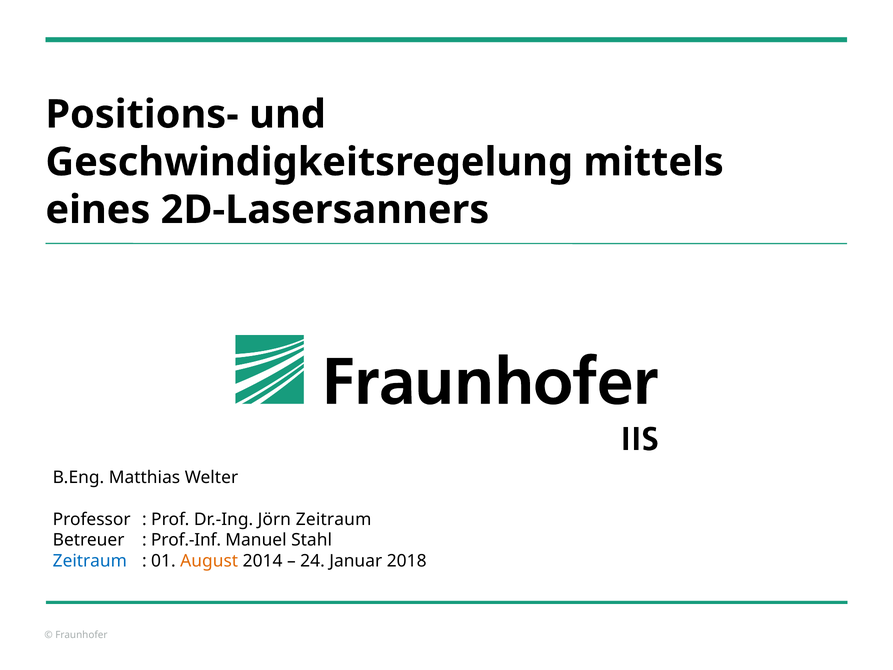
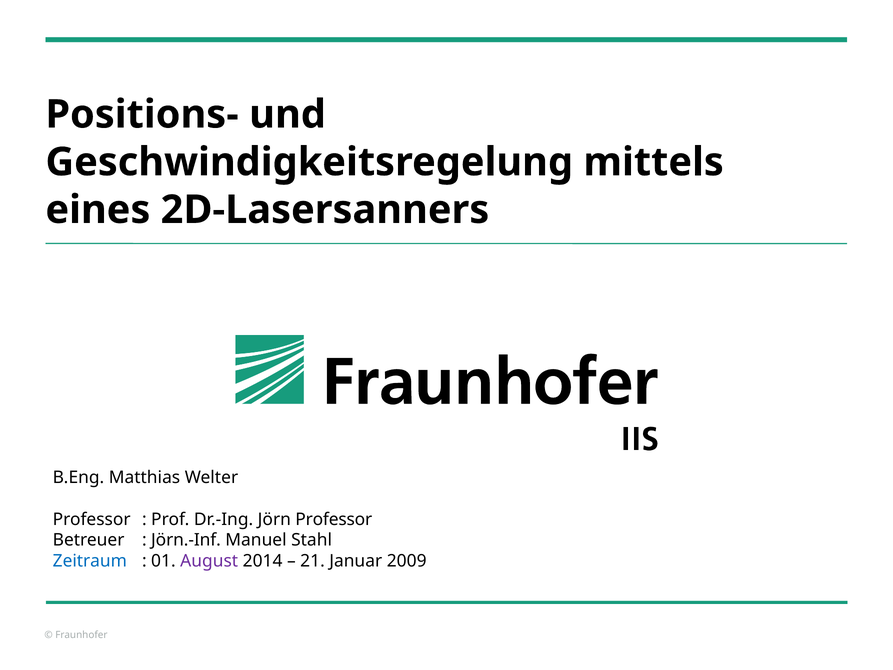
Jörn Zeitraum: Zeitraum -> Professor (334, 519)
Prof.-Inf: Prof.-Inf -> Jörn.-Inf (186, 540)
August colour: orange -> purple (209, 561)
24: 24 -> 21 (313, 561)
2018: 2018 -> 2009 (407, 561)
